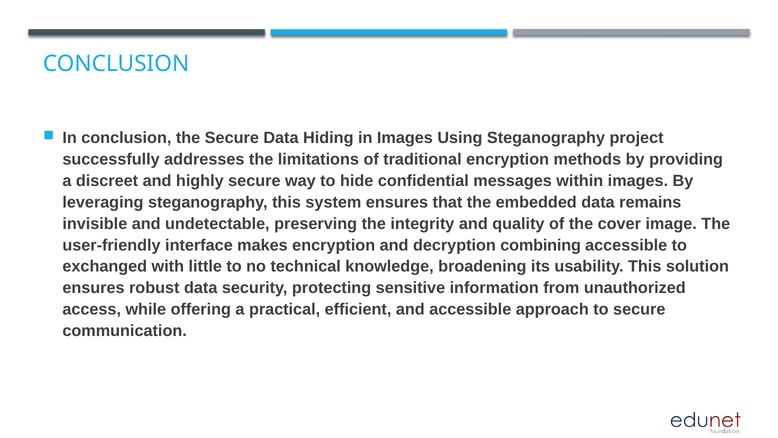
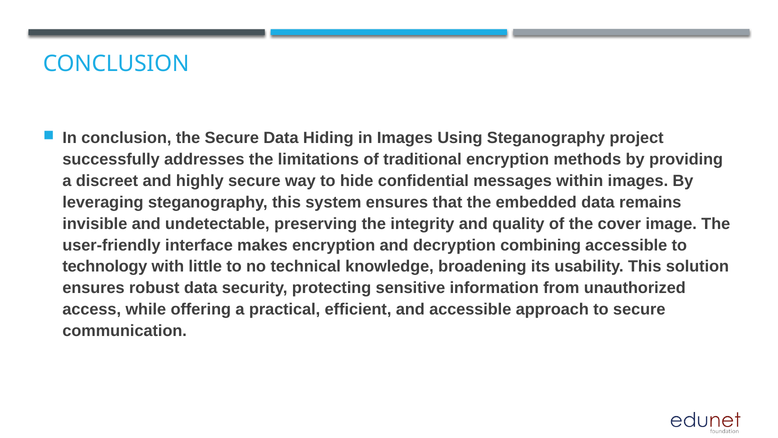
exchanged: exchanged -> technology (105, 266)
